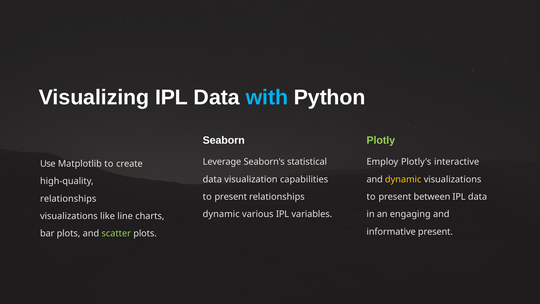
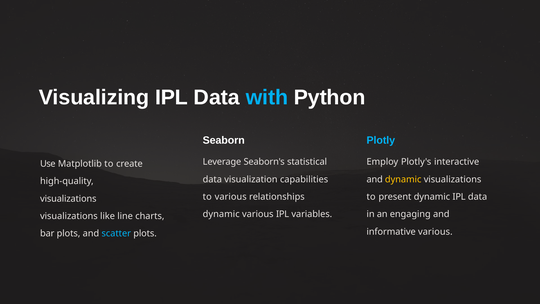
Plotly colour: light green -> light blue (381, 140)
present: present -> various (231, 197)
present between: between -> dynamic (432, 197)
relationships: relationships -> visualizations (68, 199)
informative present: present -> various (435, 232)
scatter colour: light green -> light blue (116, 233)
